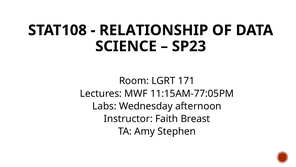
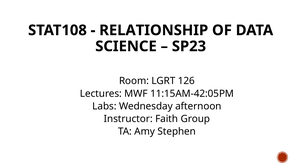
171: 171 -> 126 (186, 81)
11:15AM-77:05PM: 11:15AM-77:05PM -> 11:15AM-42:05PM (192, 93)
Breast: Breast -> Group (195, 119)
